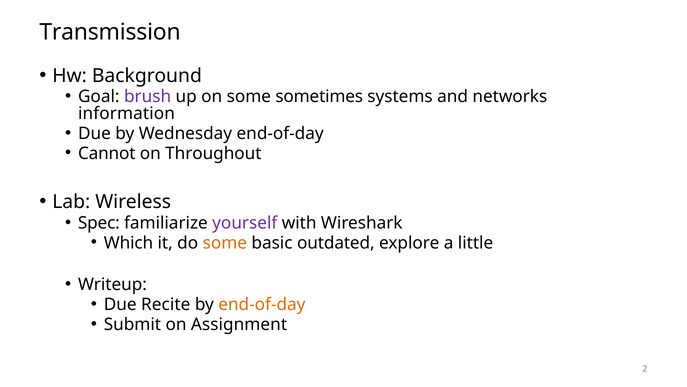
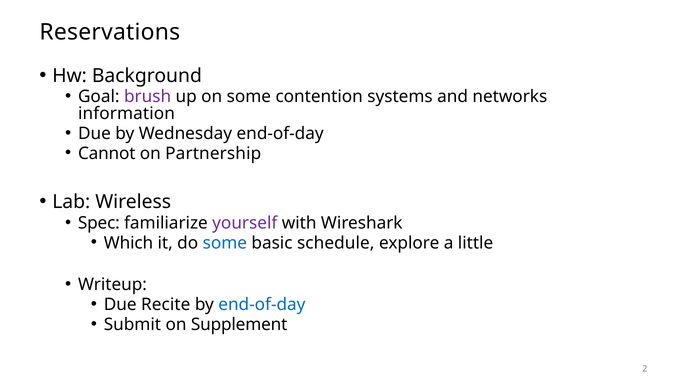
Transmission: Transmission -> Reservations (110, 32)
sometimes: sometimes -> contention (319, 97)
Throughout: Throughout -> Partnership (213, 153)
some colour: orange -> blue (225, 243)
outdated: outdated -> schedule (336, 243)
end-of-day colour: orange -> blue (262, 304)
Assignment: Assignment -> Supplement (239, 324)
